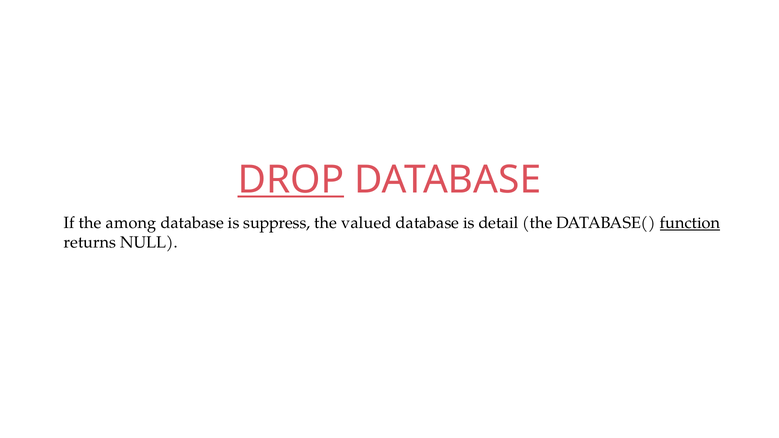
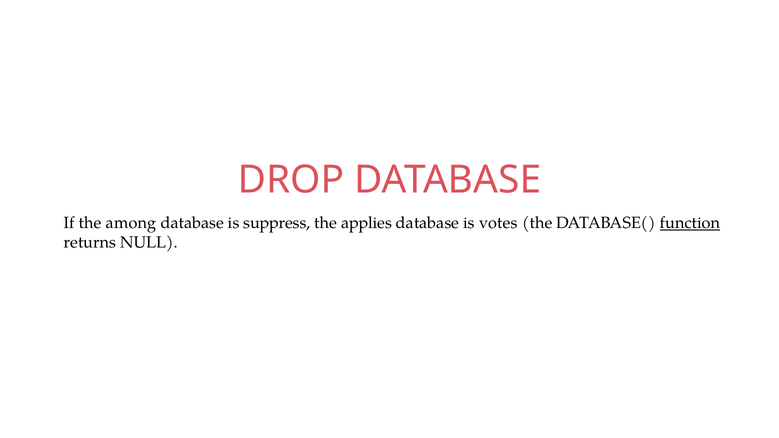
DROP underline: present -> none (291, 180)
valued: valued -> applies (366, 223)
detail: detail -> votes (498, 223)
